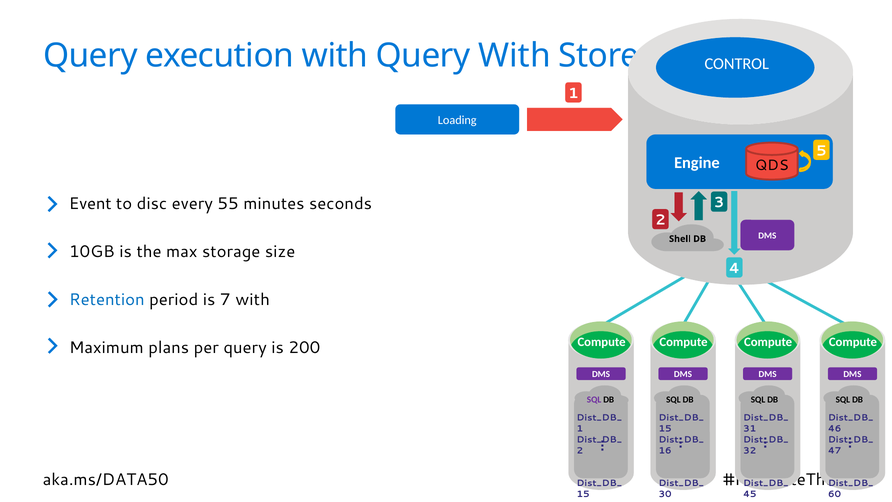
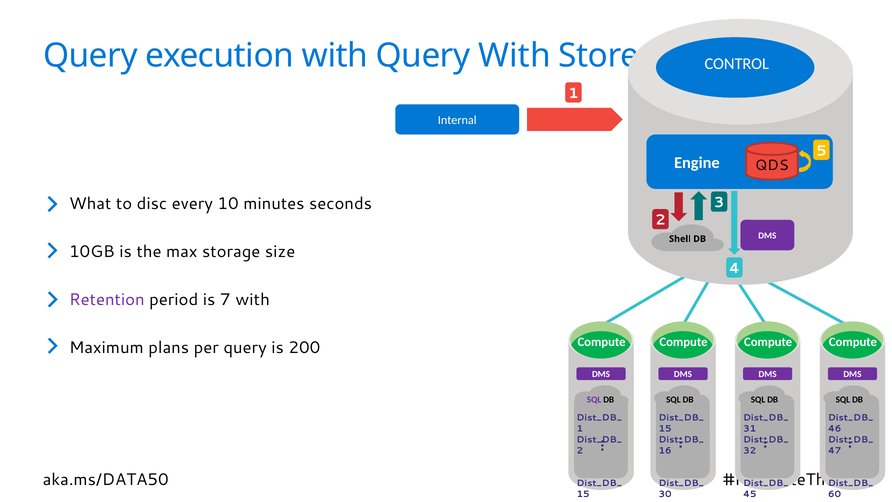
Loading: Loading -> Internal (457, 120)
Event: Event -> What (90, 204)
55: 55 -> 10 (228, 204)
Retention colour: blue -> purple (107, 299)
